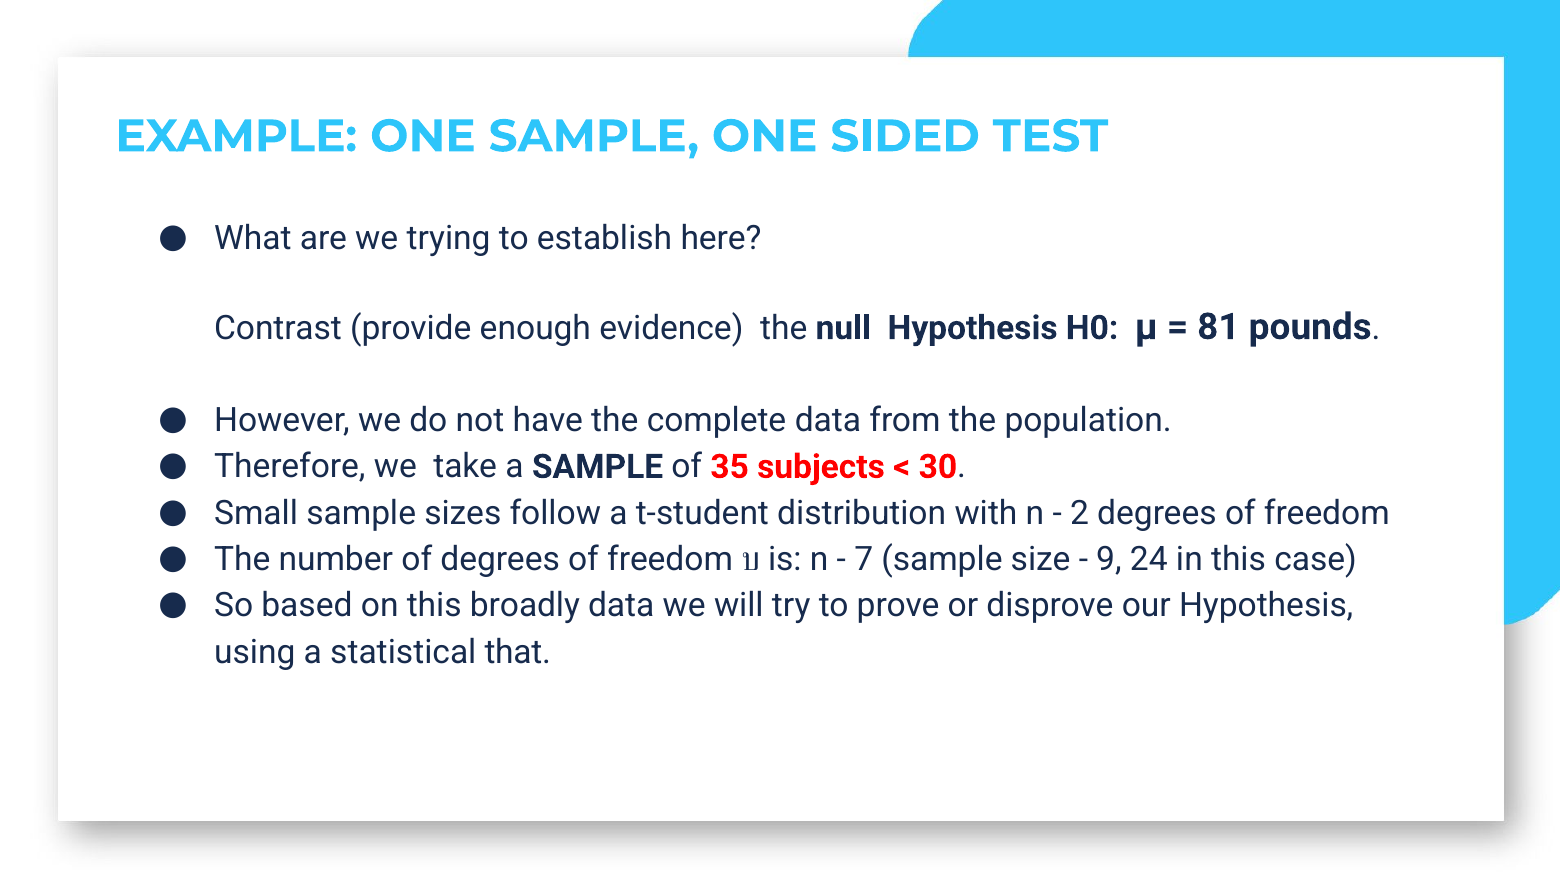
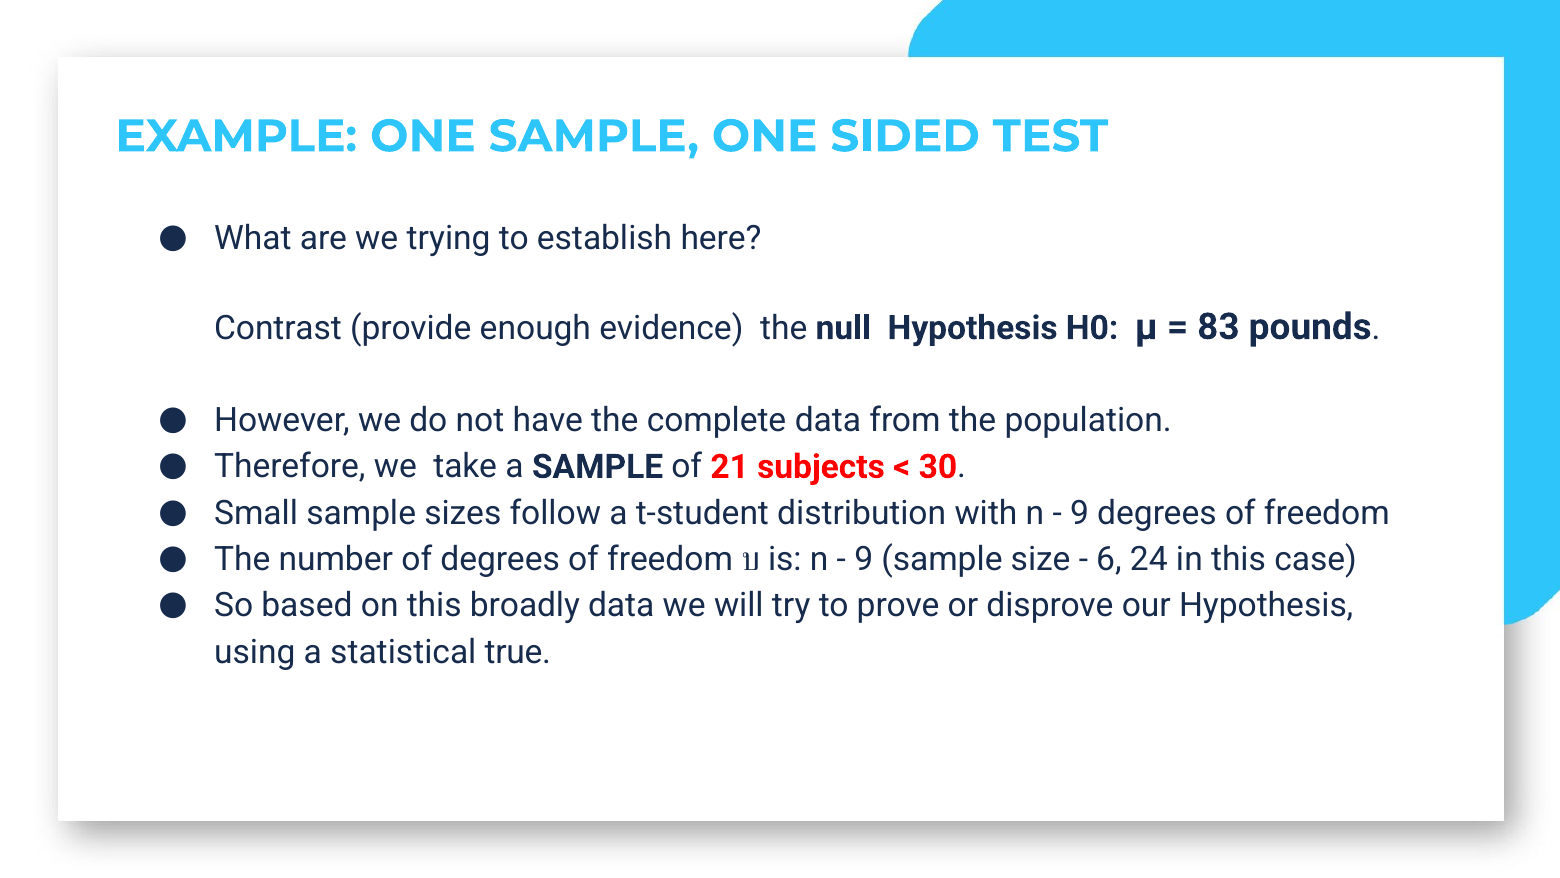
81: 81 -> 83 (1218, 327)
35: 35 -> 21 (730, 467)
2: 2 -> 9 (1080, 513)
7: 7 -> 9 (864, 559)
9: 9 -> 6 (1109, 559)
that: that -> true (518, 652)
